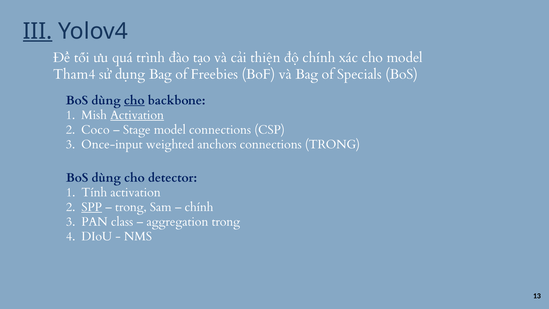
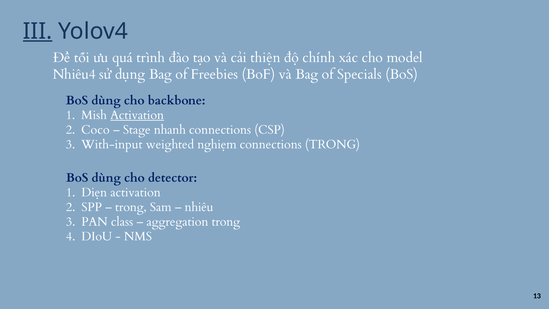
Tham4: Tham4 -> Nhiều4 (74, 74)
cho underline: present -> none (134, 100)
Stage model: model -> nhanh (170, 130)
Once-input: Once-input -> With-input (112, 144)
anchors: anchors -> nghiệm (217, 144)
Tính: Tính -> Diện (94, 192)
SPP underline: present -> none (92, 207)
chính: chính -> nhiều (199, 207)
